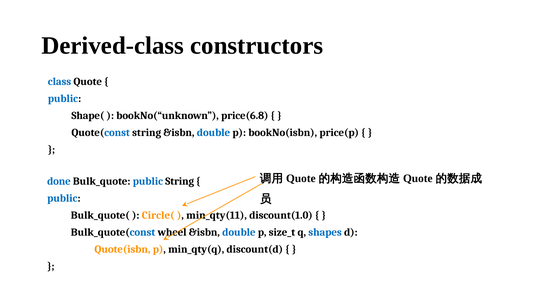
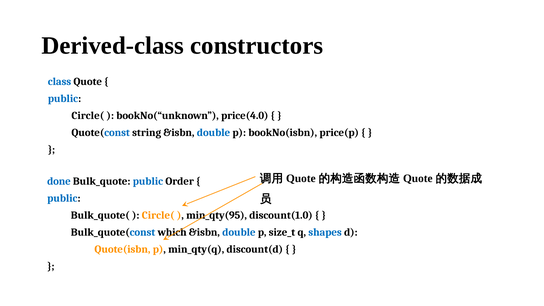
Shape(: Shape( -> Circle( (88, 115)
price(6.8: price(6.8 -> price(4.0 (245, 115)
public String: String -> Order (180, 181)
min_qty(11: min_qty(11 -> min_qty(95 (217, 215)
wheel: wheel -> which (172, 232)
